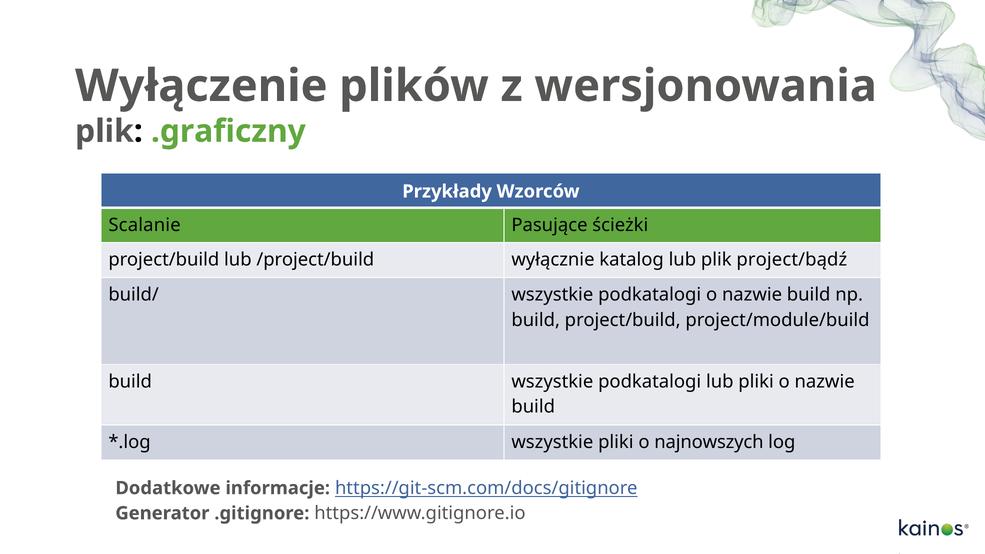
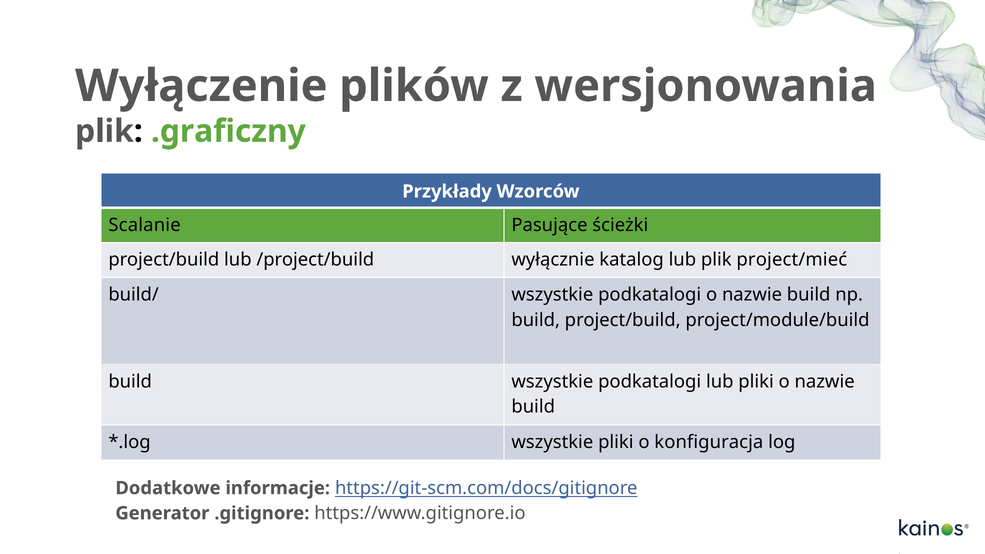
project/bądź: project/bądź -> project/mieć (792, 260)
najnowszych: najnowszych -> konfiguracja (709, 442)
